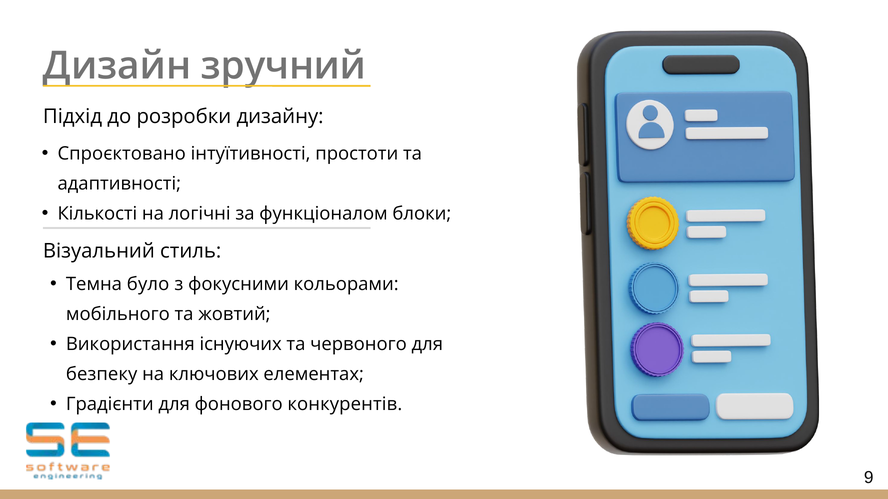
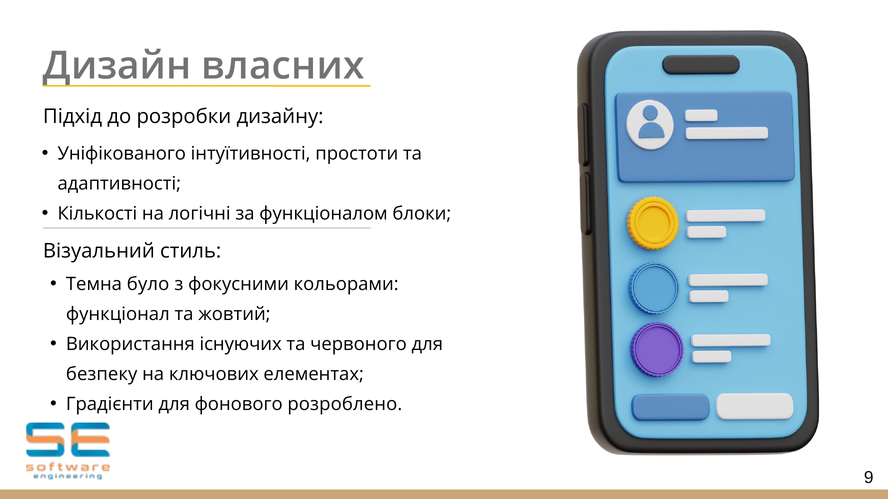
зручний: зручний -> власних (283, 66)
Спроєктовано: Спроєктовано -> Уніфікованого (122, 154)
мобільного: мобільного -> функціонал (118, 315)
конкурентів: конкурентів -> розроблено (345, 404)
